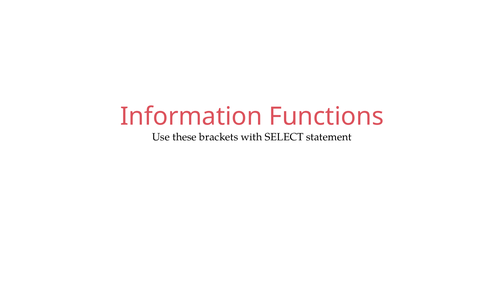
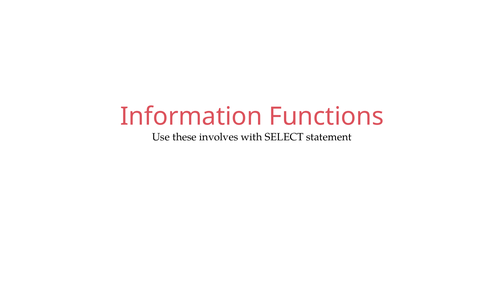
brackets: brackets -> involves (219, 137)
